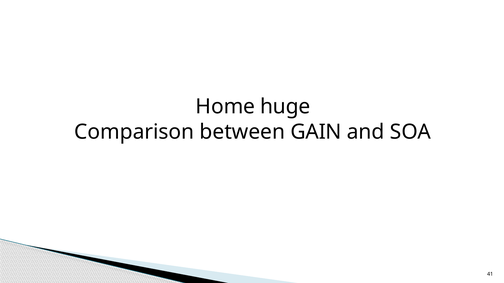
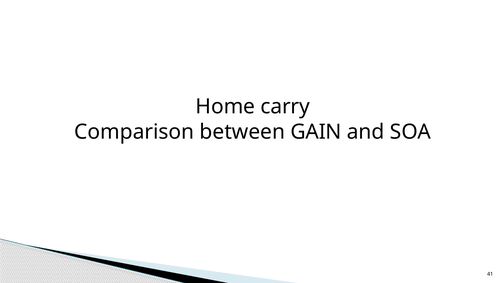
huge: huge -> carry (285, 107)
